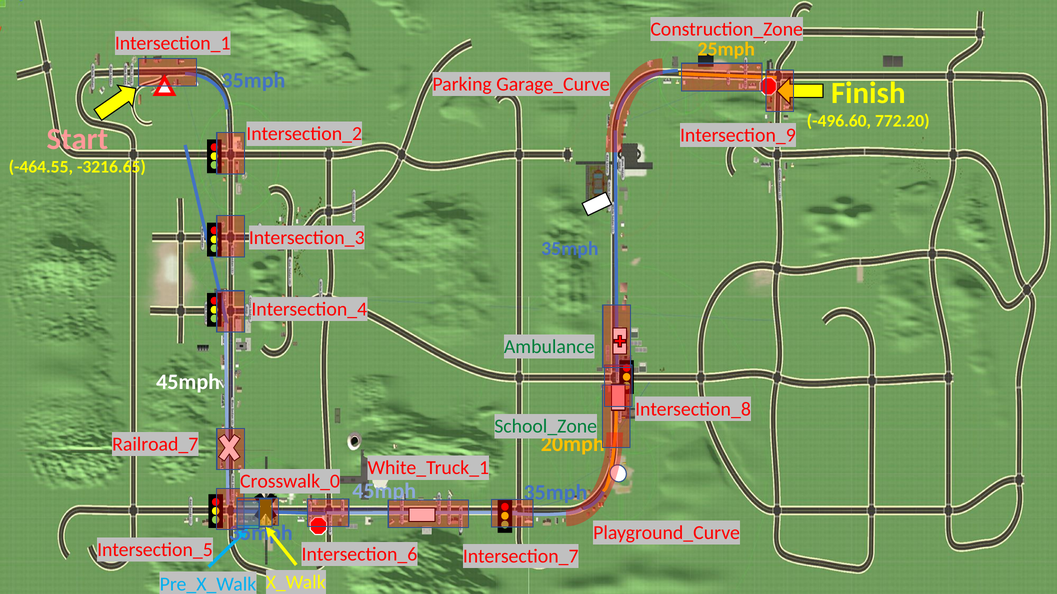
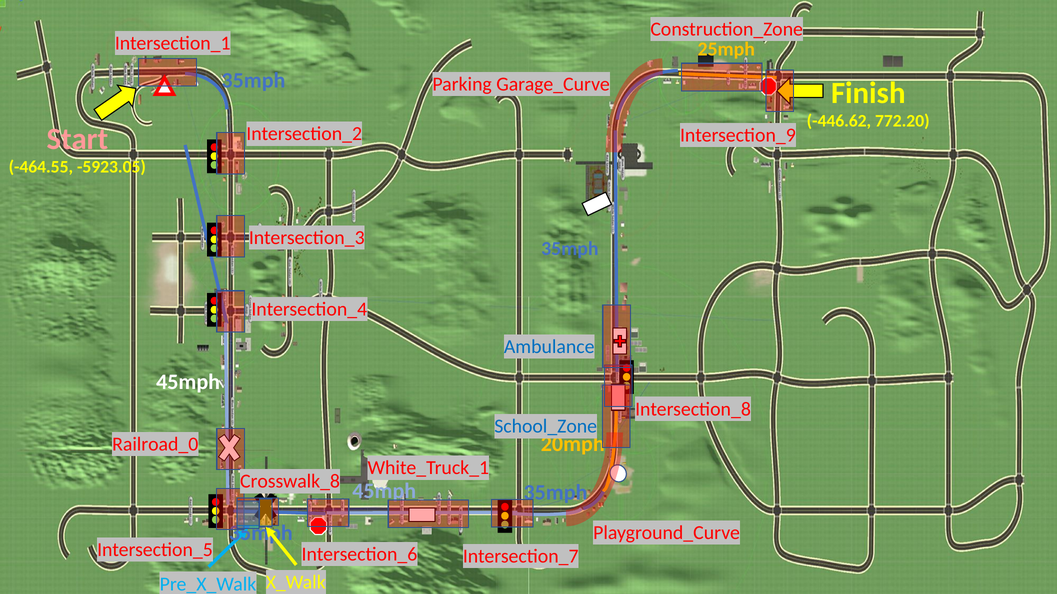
-496.60: -496.60 -> -446.62 (839, 121)
-3216.65: -3216.65 -> -5923.05 (111, 167)
Ambulance colour: green -> blue (549, 347)
School_Zone colour: green -> blue (546, 427)
Railroad_7: Railroad_7 -> Railroad_0 (155, 444)
Crosswalk_0: Crosswalk_0 -> Crosswalk_8 (290, 482)
